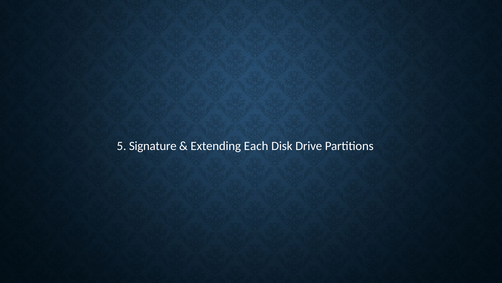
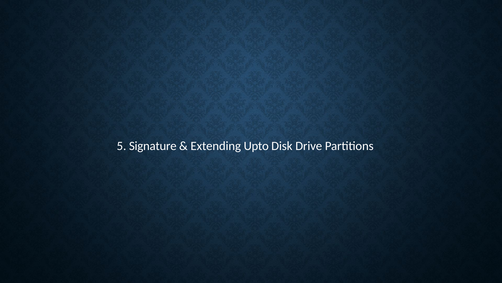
Each: Each -> Upto (256, 146)
